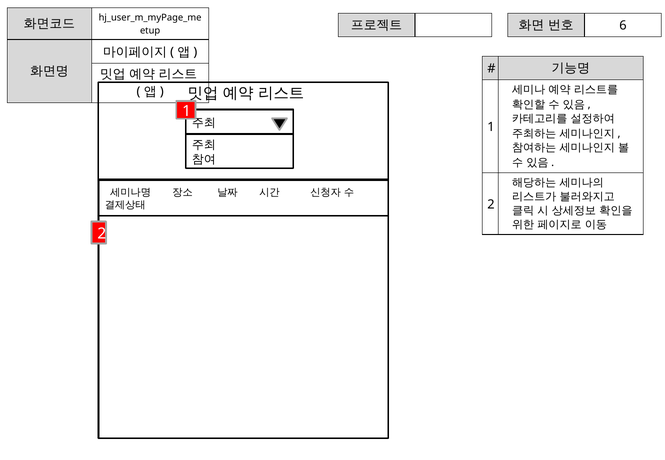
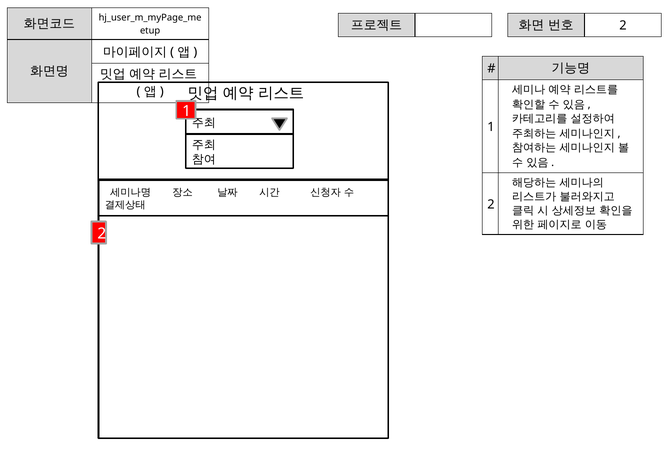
6: 6 -> 2 (623, 26)
